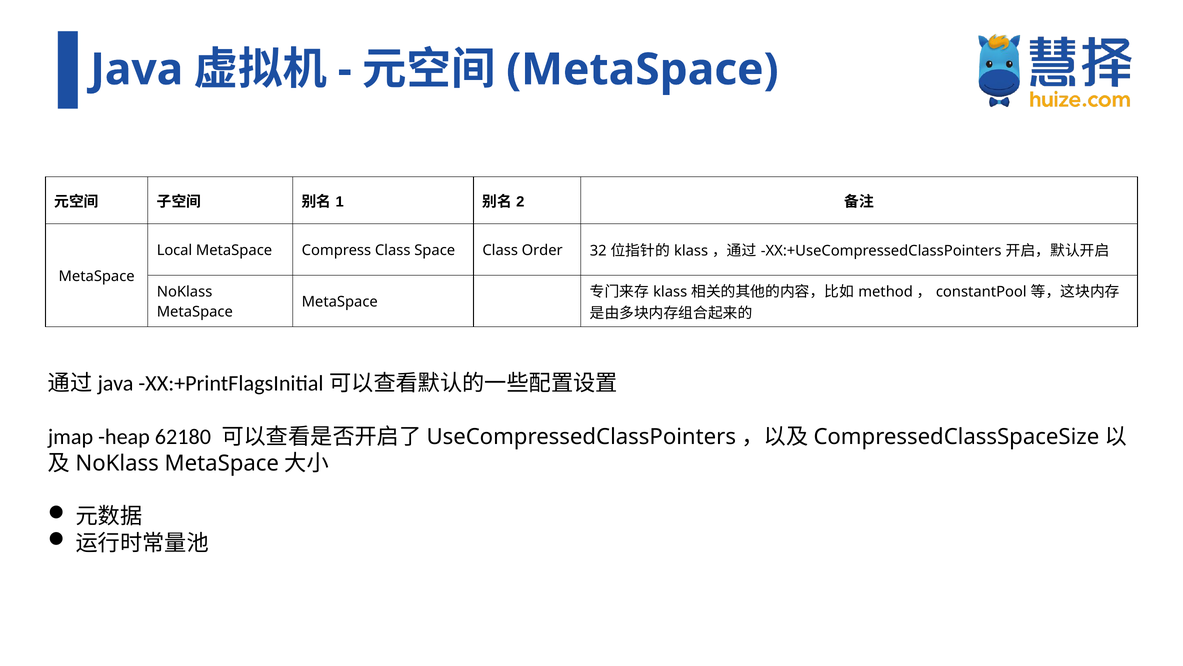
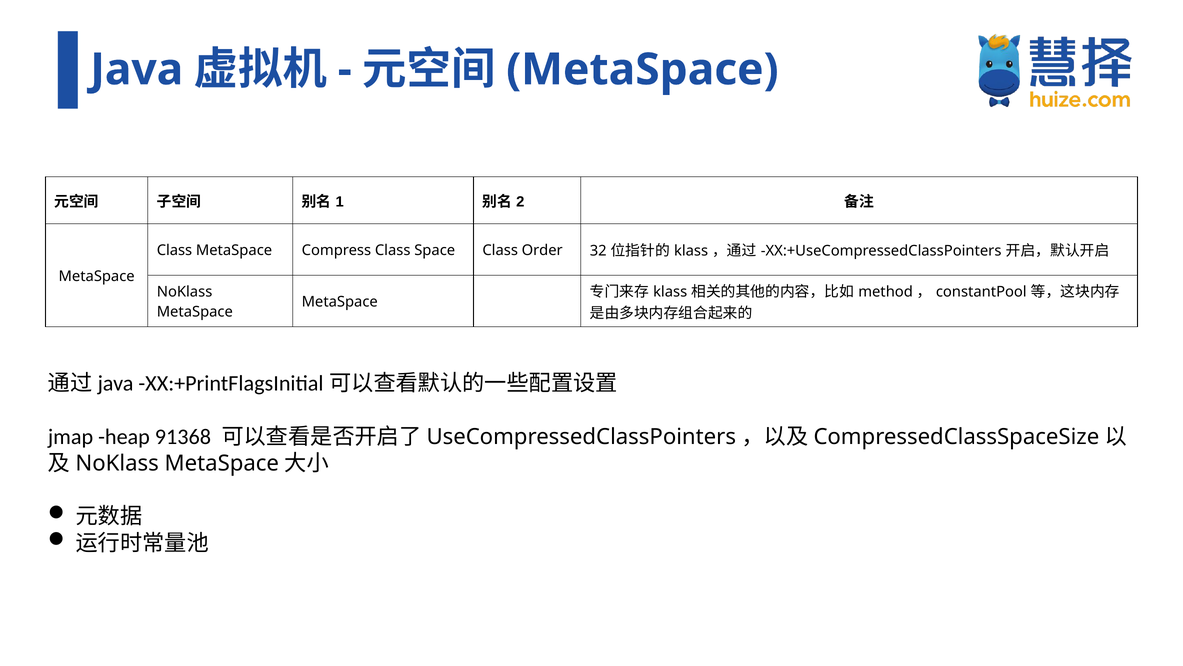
Local: Local -> Class (174, 250)
62180: 62180 -> 91368 (183, 436)
